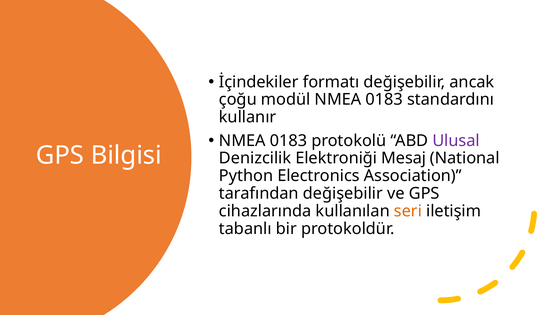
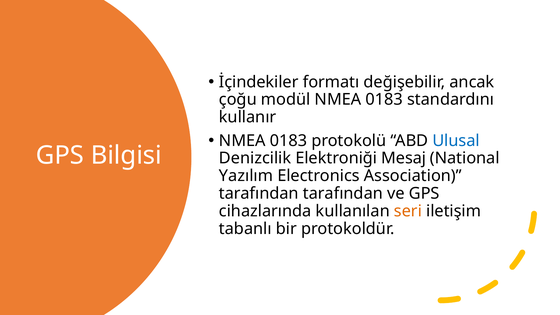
Ulusal colour: purple -> blue (456, 141)
Python: Python -> Yazılım (246, 176)
tarafından değişebilir: değişebilir -> tarafından (343, 193)
